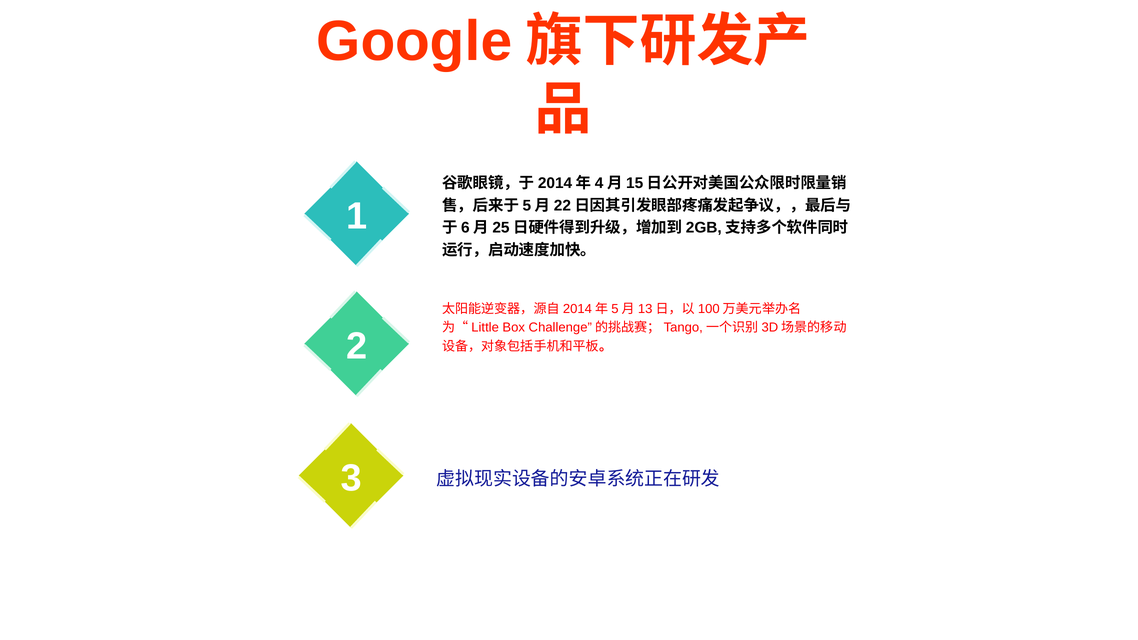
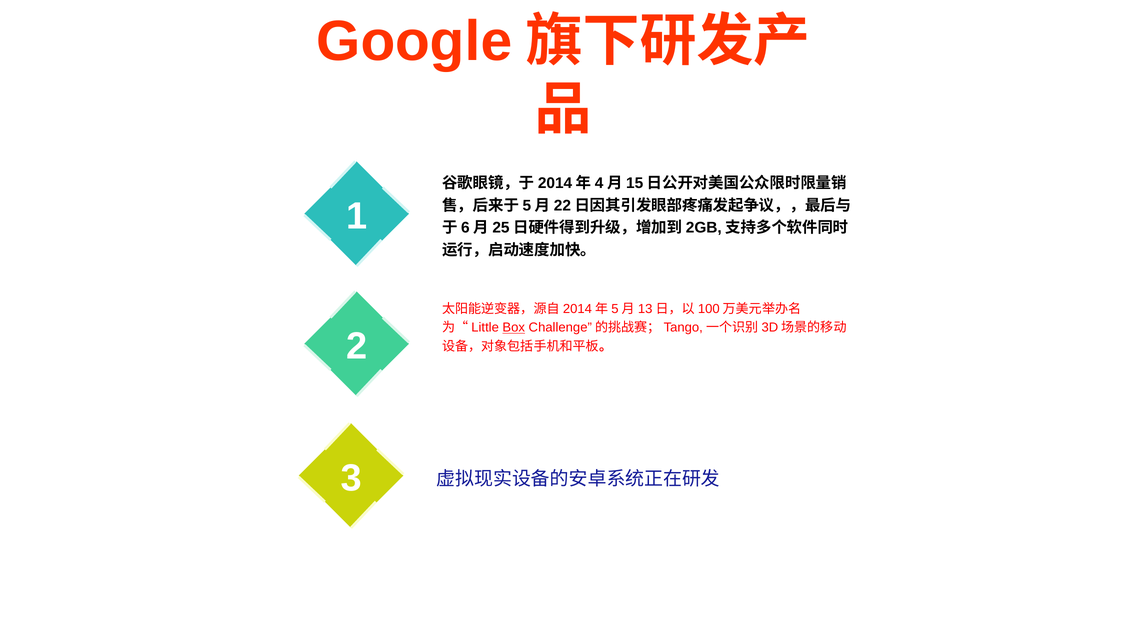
Box underline: none -> present (514, 328)
